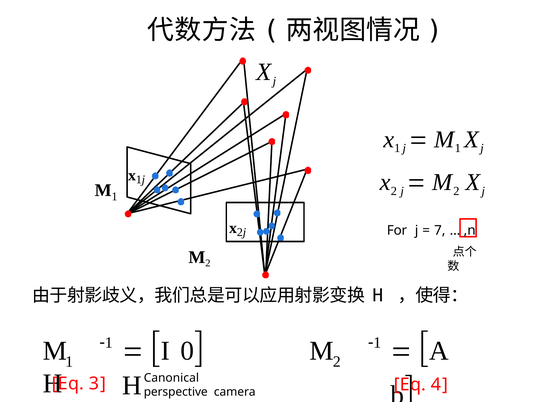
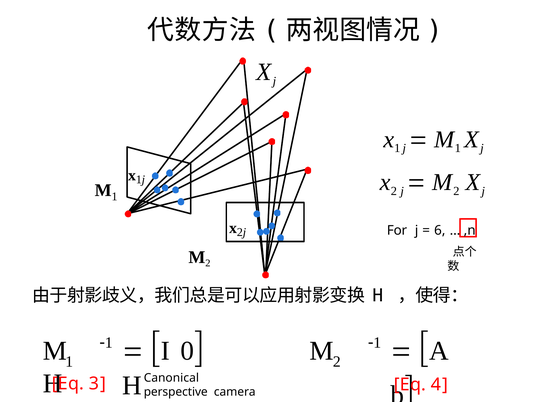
7: 7 -> 6 (440, 231)
